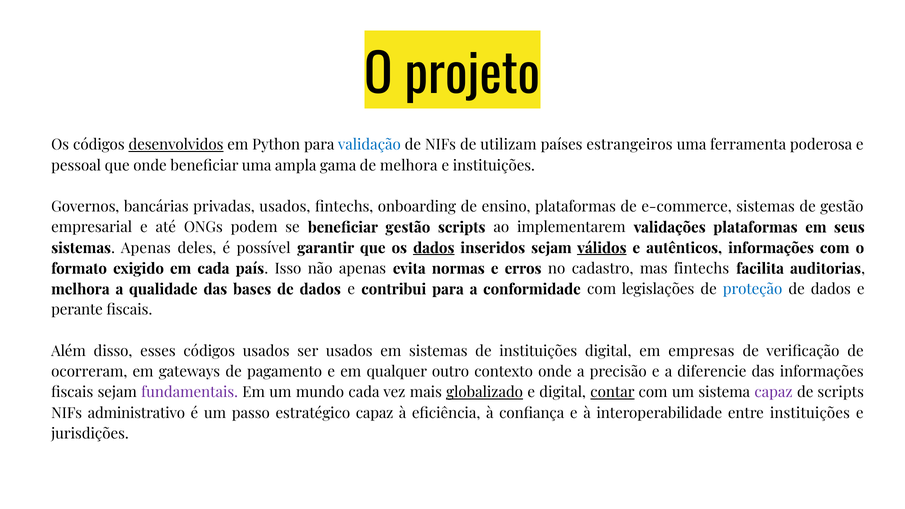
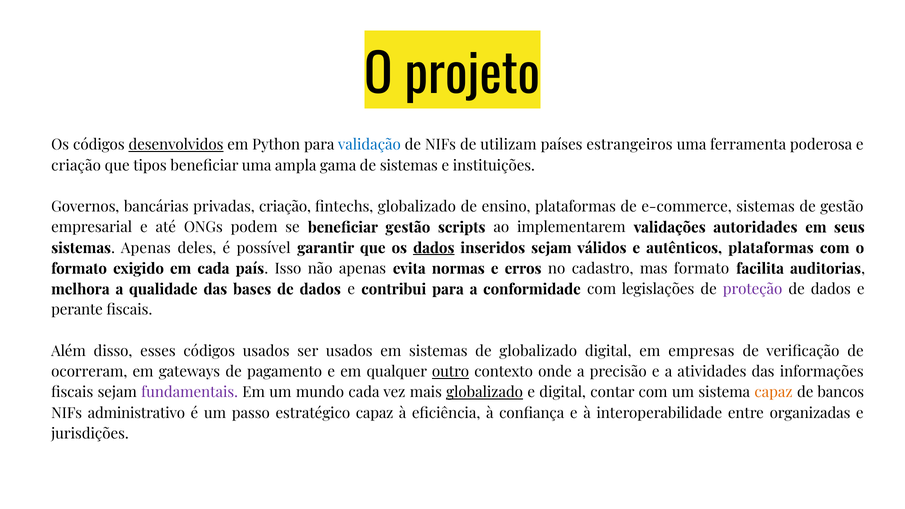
pessoal: pessoal -> criação (76, 166)
que onde: onde -> tipos (150, 166)
de melhora: melhora -> sistemas (409, 166)
privadas usados: usados -> criação (285, 207)
fintechs onboarding: onboarding -> globalizado (417, 207)
validações plataformas: plataformas -> autoridades (755, 228)
válidos underline: present -> none (602, 248)
autênticos informações: informações -> plataformas (771, 248)
mas fintechs: fintechs -> formato (701, 269)
proteção colour: blue -> purple (753, 289)
de instituições: instituições -> globalizado (538, 351)
outro underline: none -> present (451, 372)
diferencie: diferencie -> atividades (712, 372)
contar underline: present -> none (612, 393)
capaz colour: purple -> orange (774, 393)
de scripts: scripts -> bancos (841, 393)
entre instituições: instituições -> organizadas (810, 413)
